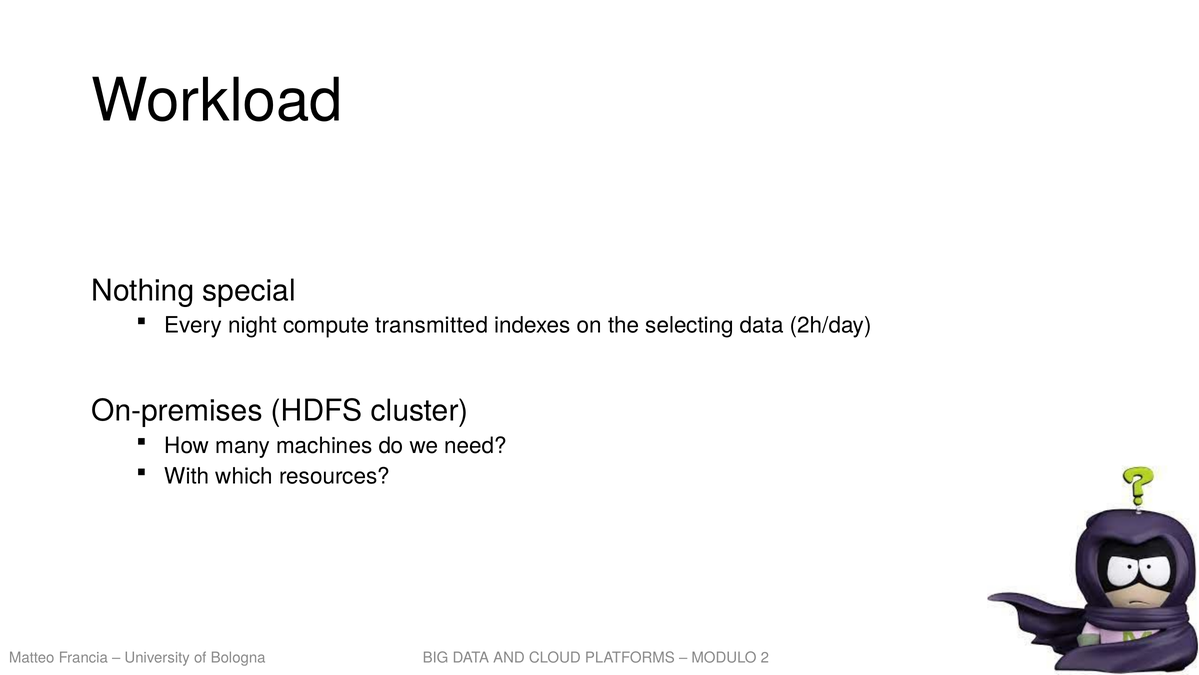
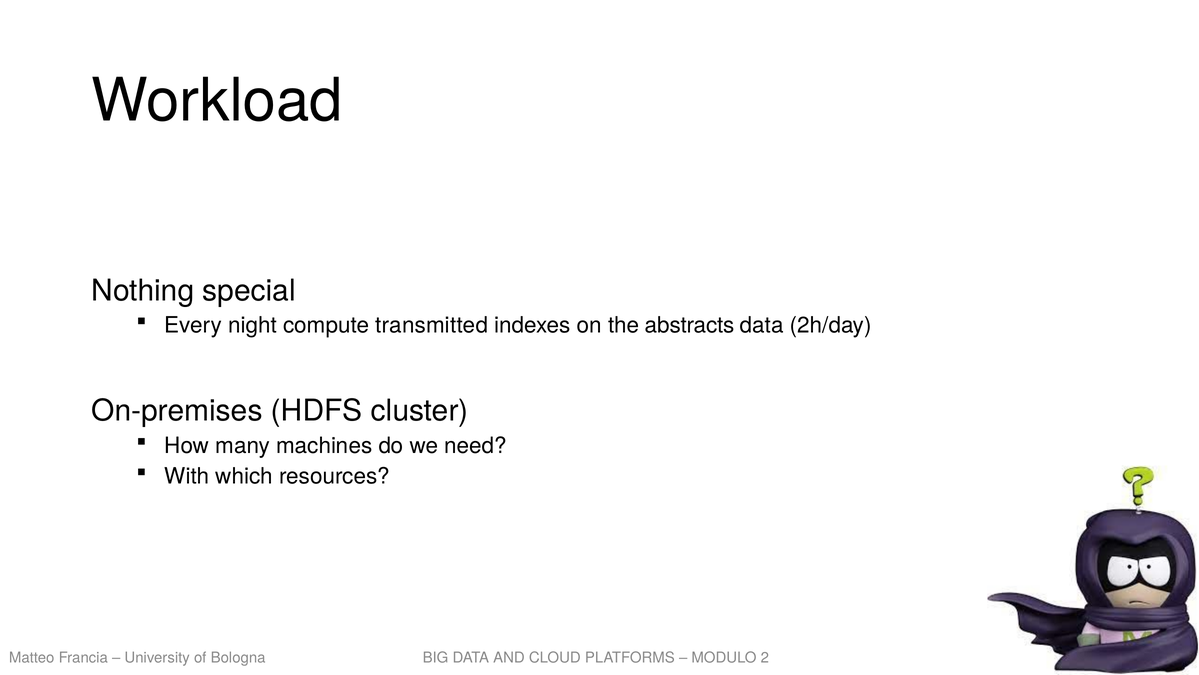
selecting: selecting -> abstracts (690, 325)
